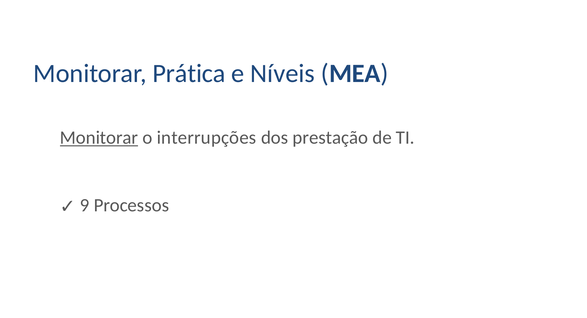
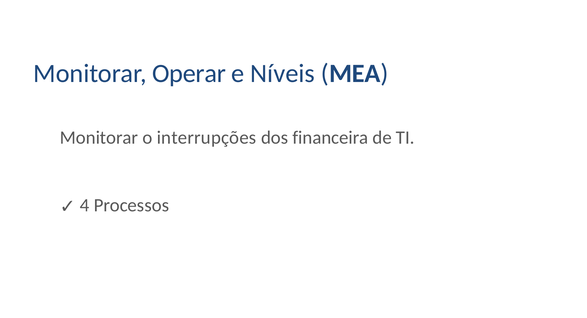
Prática: Prática -> Operar (189, 73)
Monitorar underline: present -> none (99, 138)
prestação: prestação -> financeira (330, 138)
9: 9 -> 4 (85, 206)
